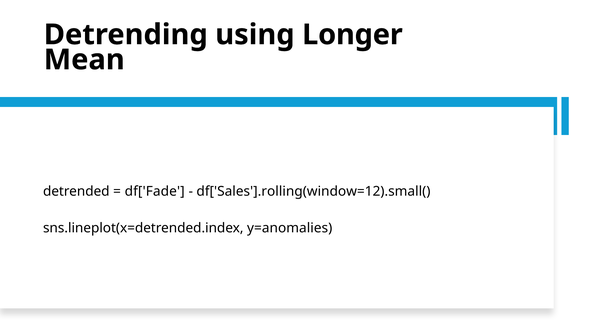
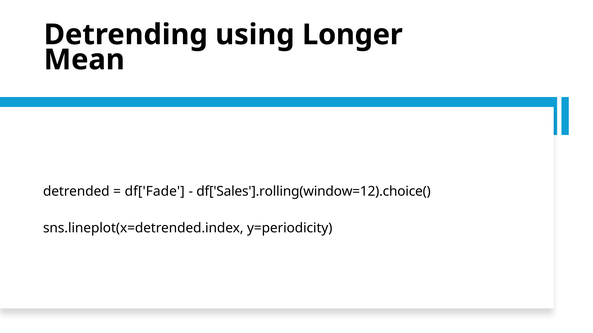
df['Sales'].rolling(window=12).small(: df['Sales'].rolling(window=12).small( -> df['Sales'].rolling(window=12).choice( (314, 192)
y=anomalies: y=anomalies -> y=periodicity (290, 228)
